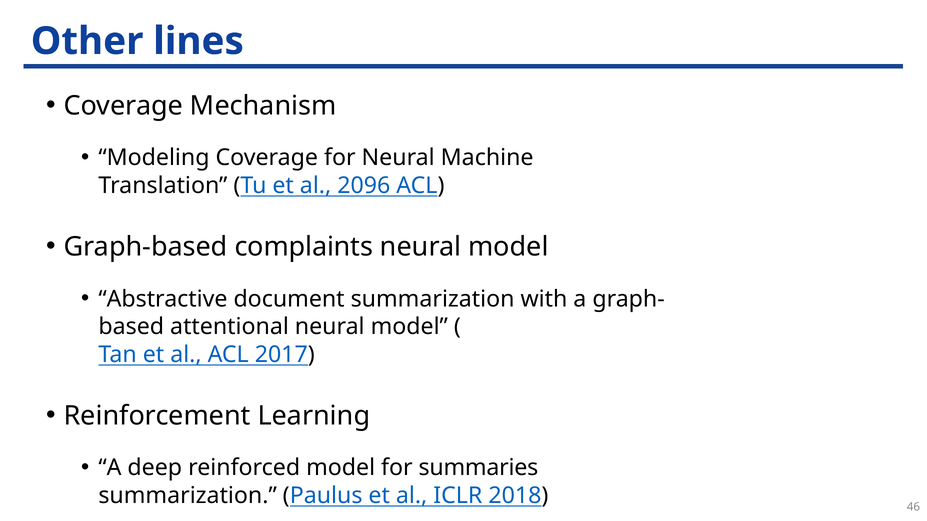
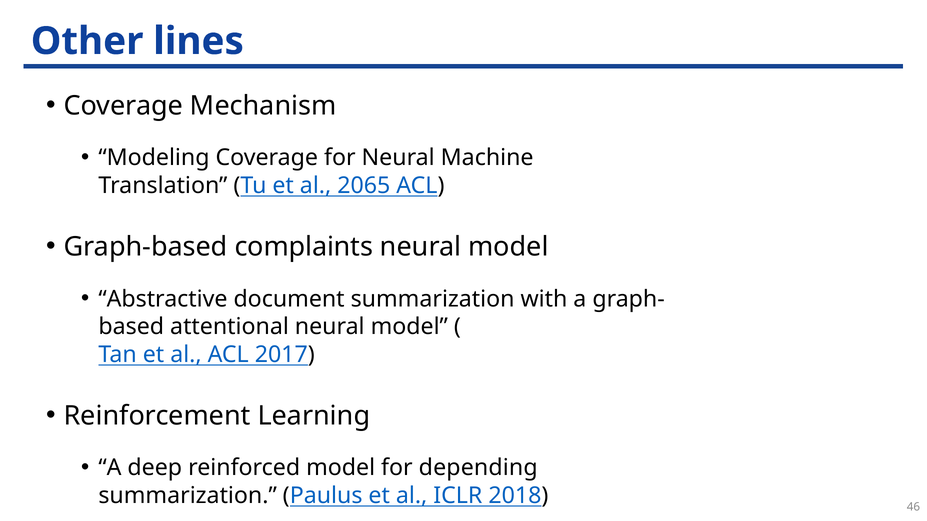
2096: 2096 -> 2065 (364, 186)
summaries: summaries -> depending (478, 468)
